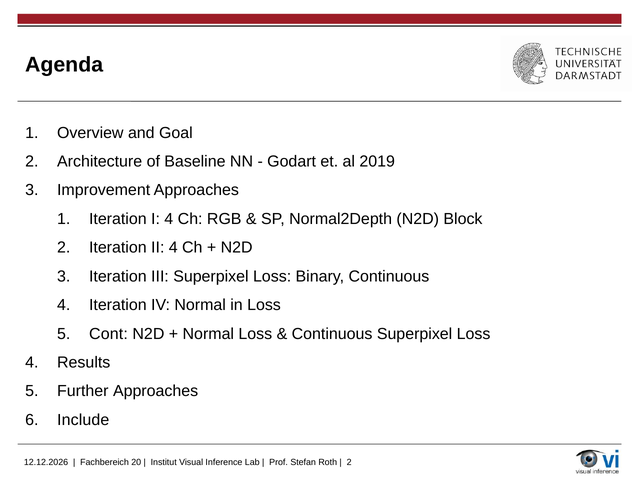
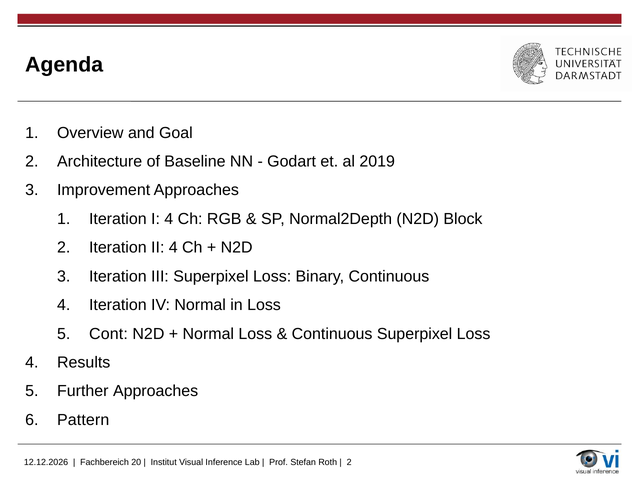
Include: Include -> Pattern (83, 420)
